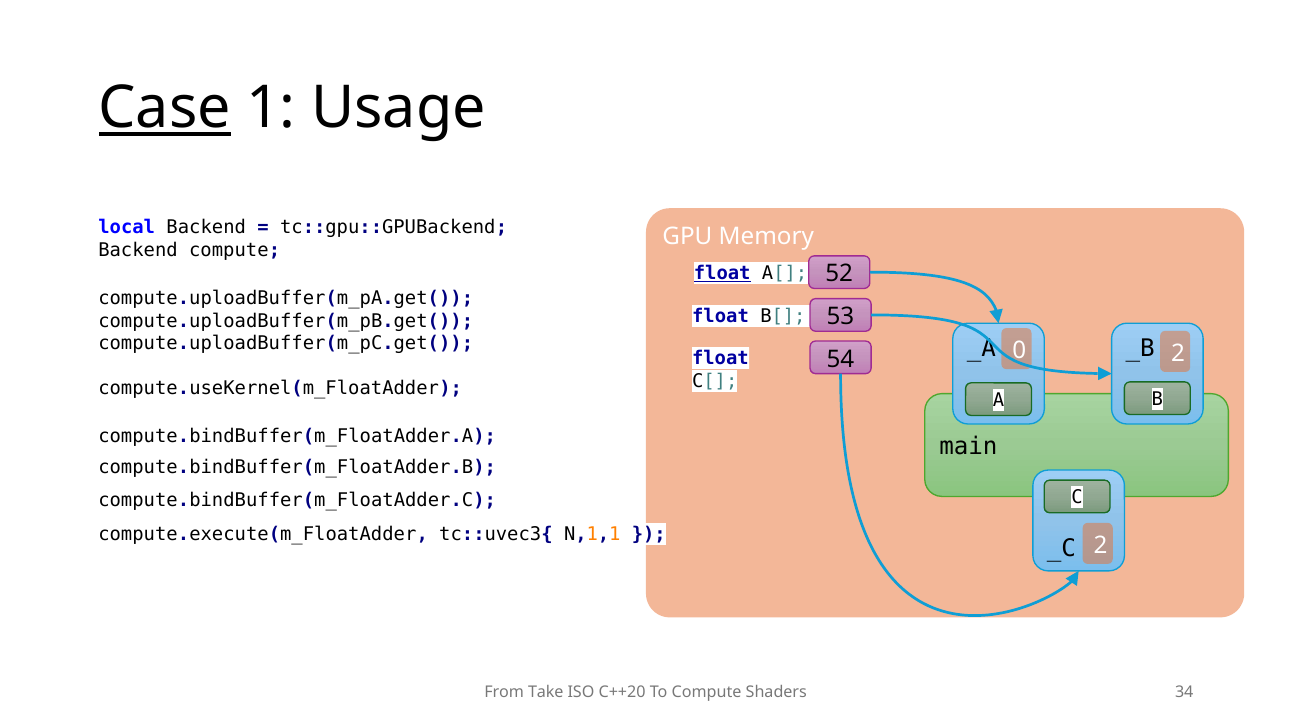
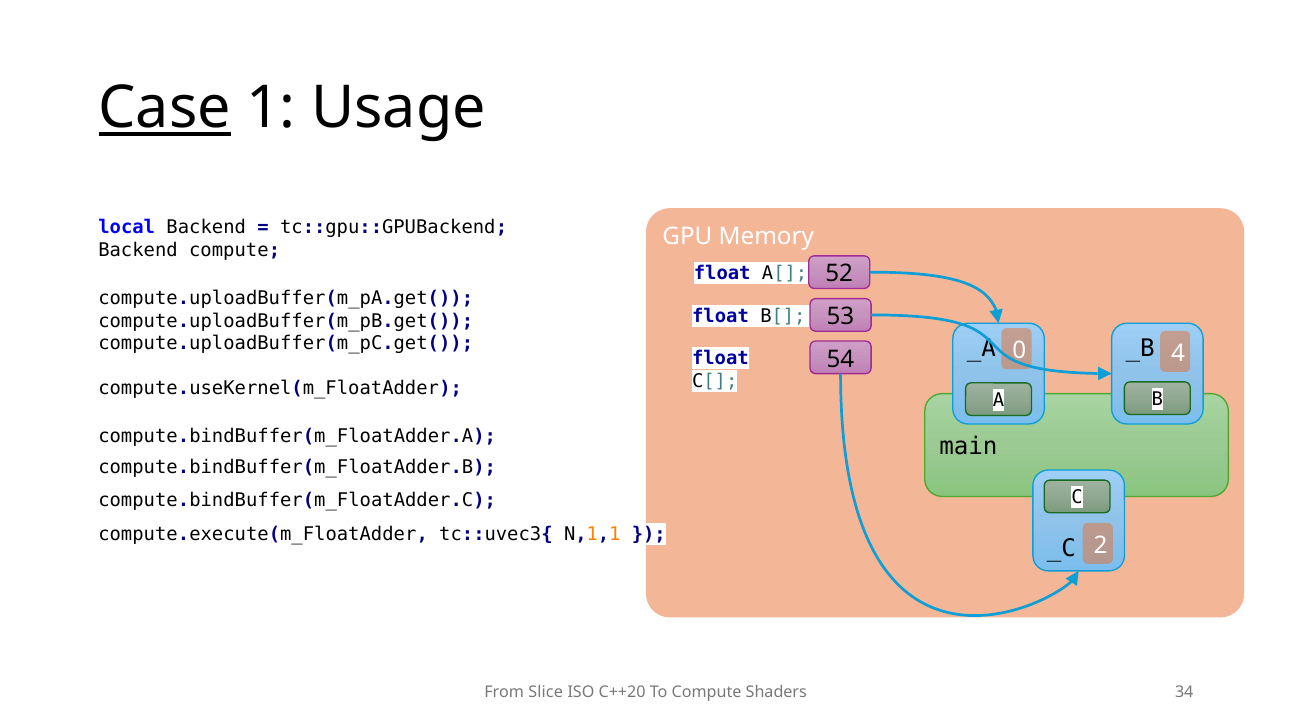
float underline: present -> none (722, 274)
_B 2: 2 -> 4 (1178, 353)
Take: Take -> Slice (546, 693)
